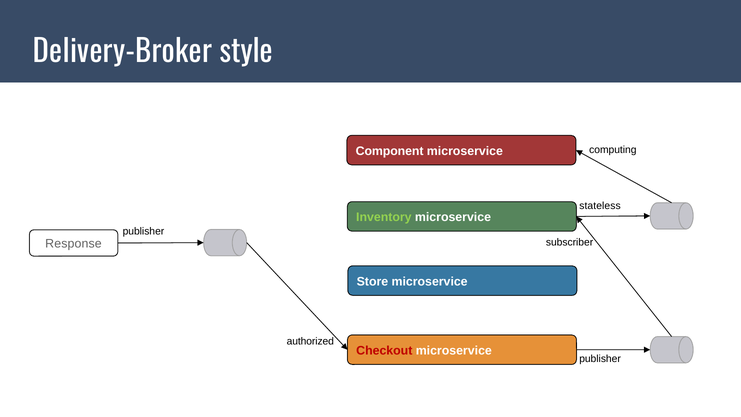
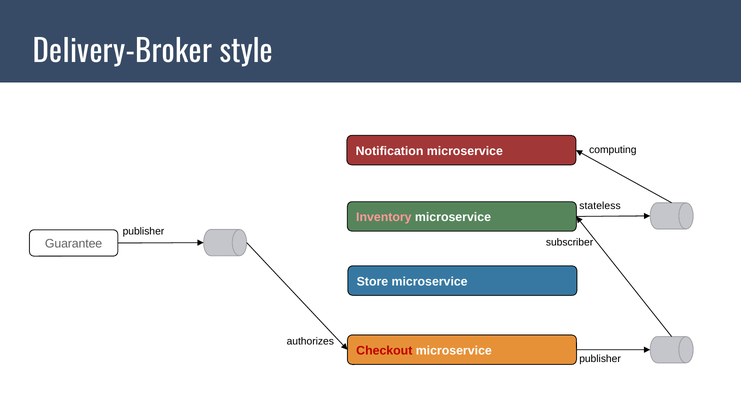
Component: Component -> Notification (390, 151)
Inventory colour: light green -> pink (384, 217)
Response: Response -> Guarantee (74, 244)
authorized: authorized -> authorizes (310, 341)
